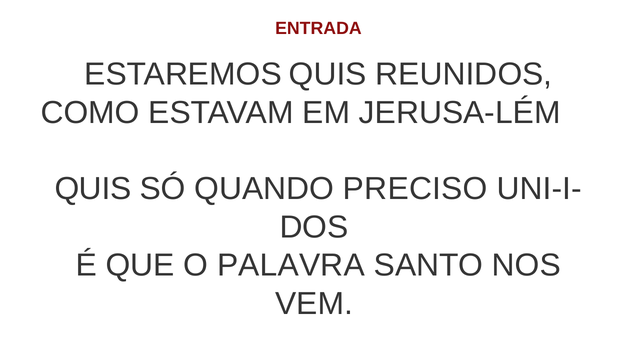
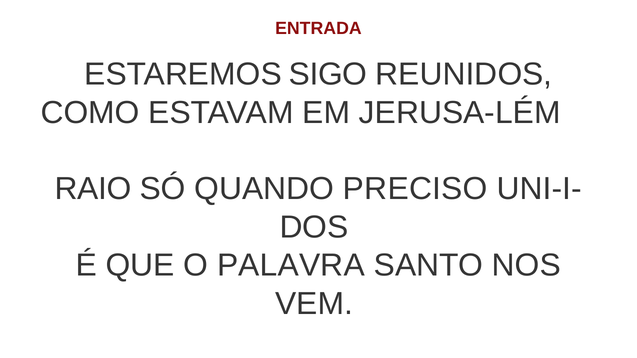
ESTAREMOS QUIS: QUIS -> SIGO (328, 74)
QUIS: QUIS -> RAIO (93, 189)
